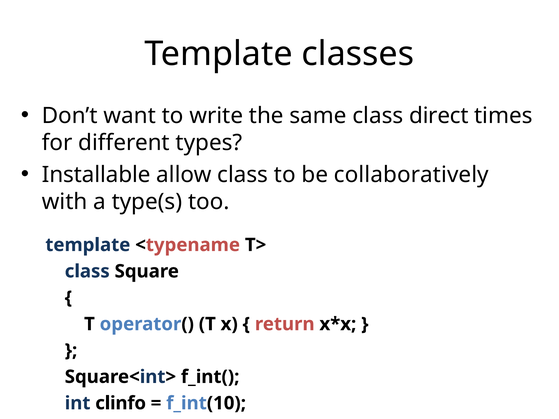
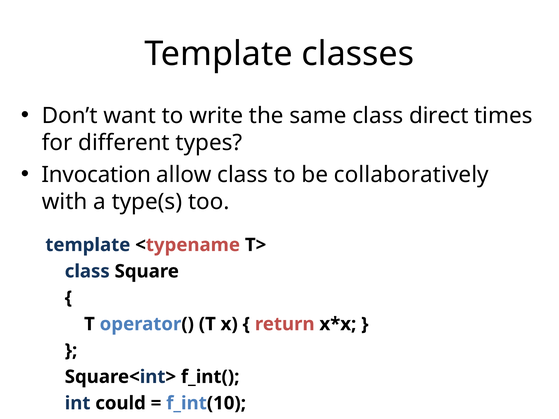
Installable: Installable -> Invocation (96, 175)
clinfo: clinfo -> could (121, 403)
